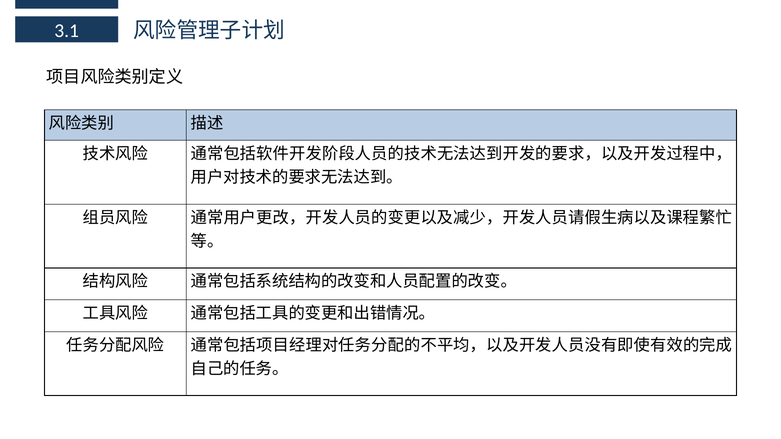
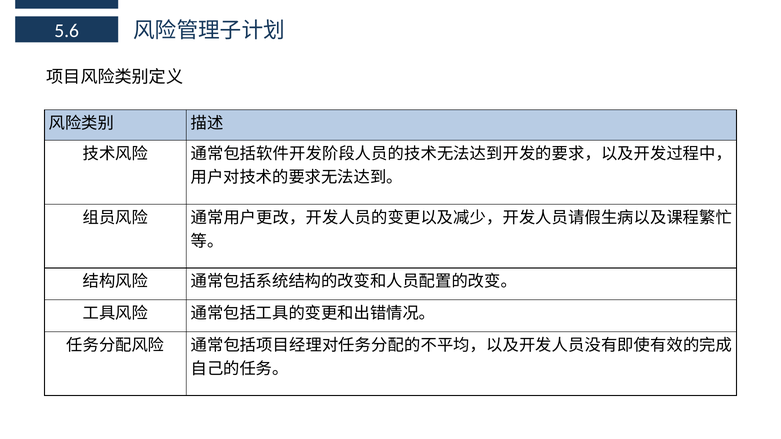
3.1: 3.1 -> 5.6 (67, 31)
